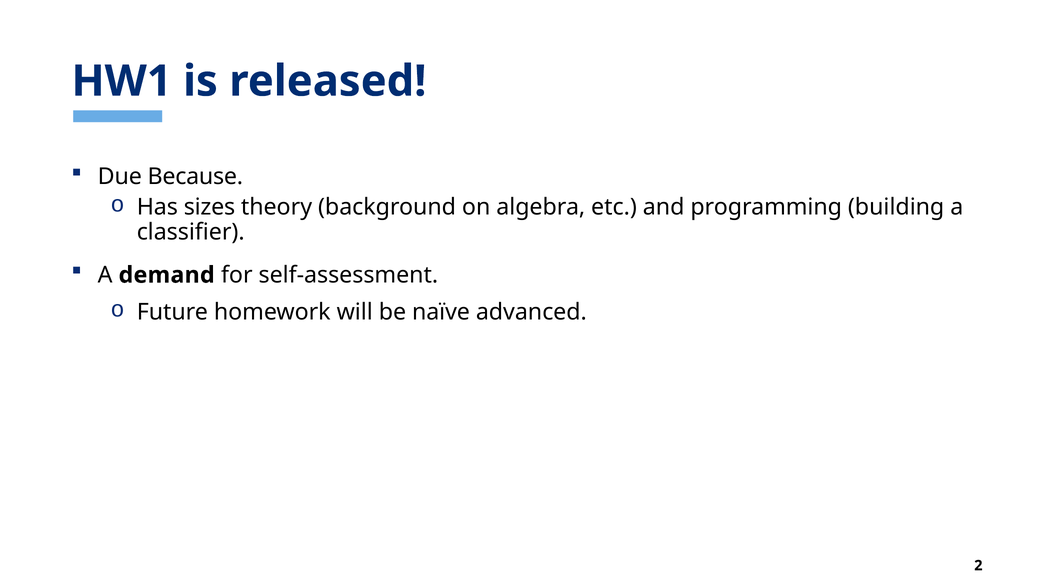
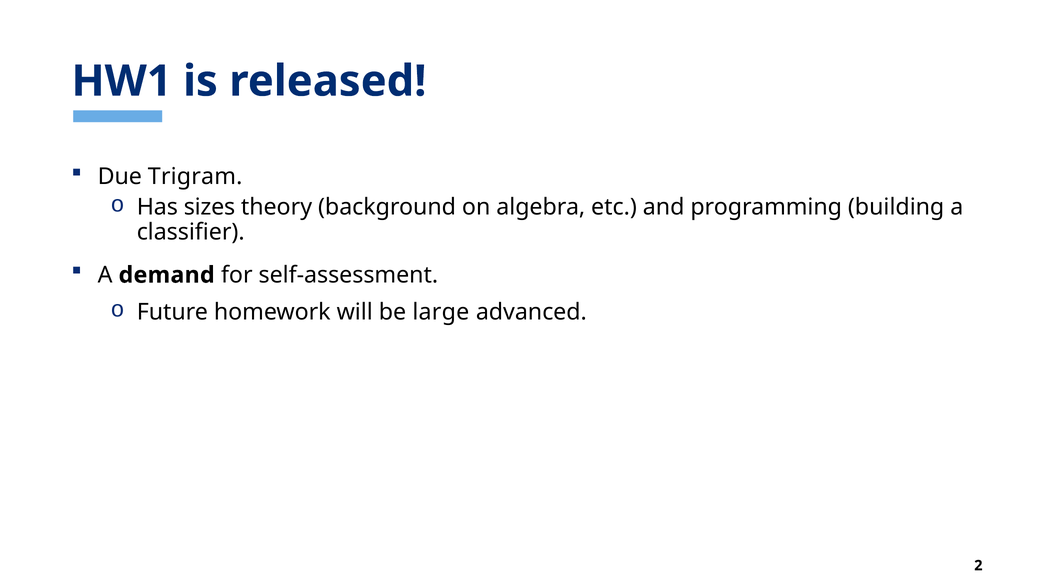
Because: Because -> Trigram (195, 177)
naïve: naïve -> large (441, 312)
